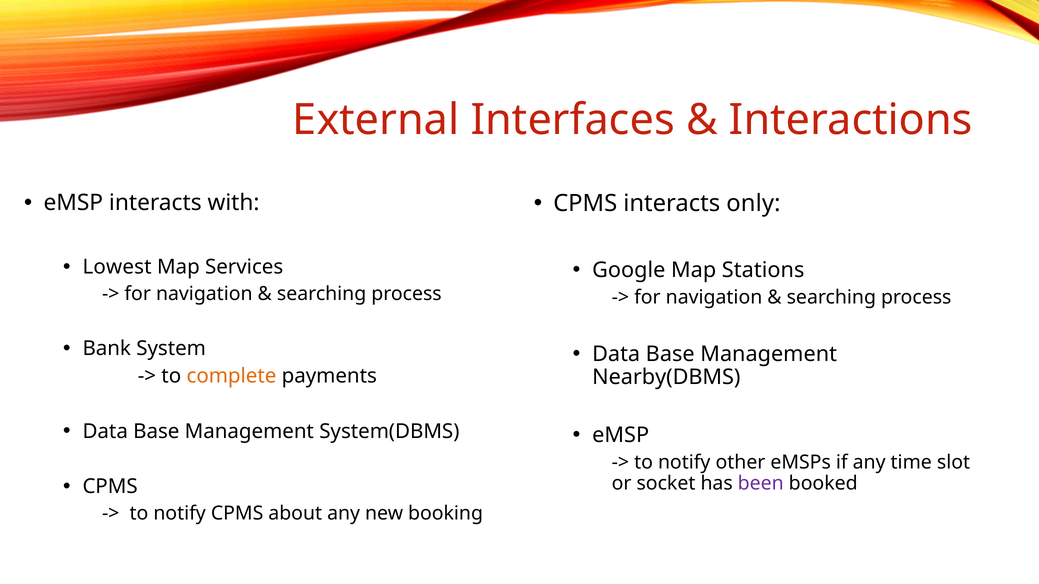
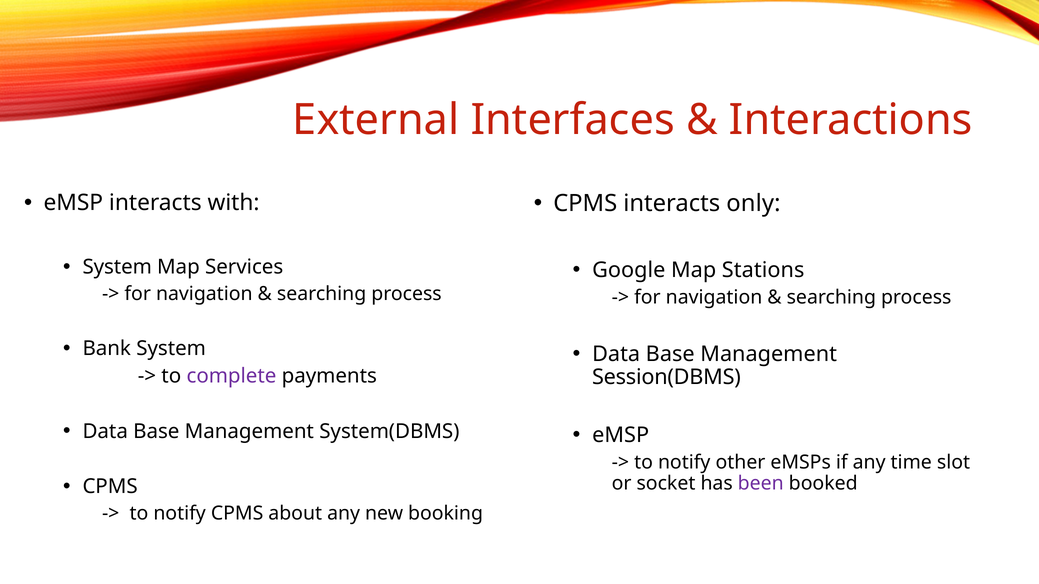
Lowest: Lowest -> System (117, 267)
complete colour: orange -> purple (231, 376)
Nearby(DBMS: Nearby(DBMS -> Session(DBMS (666, 378)
